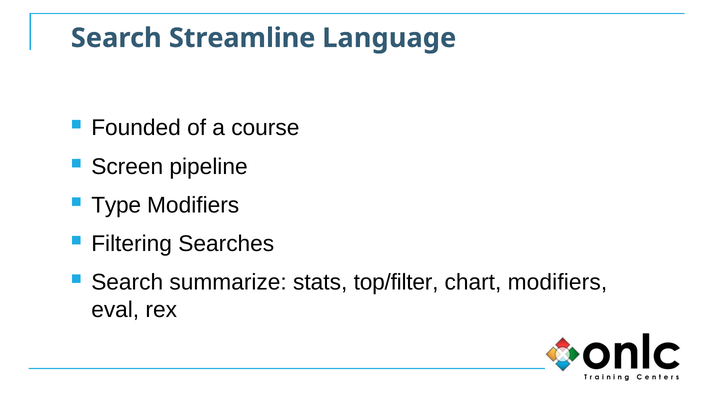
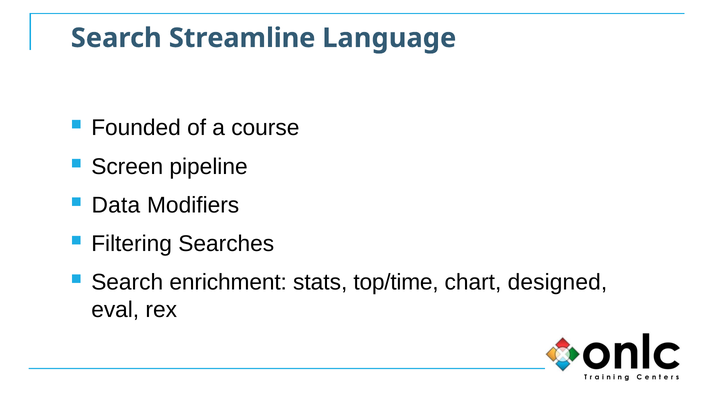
Type: Type -> Data (116, 205)
summarize: summarize -> enrichment (228, 282)
top/filter: top/filter -> top/time (396, 282)
chart modifiers: modifiers -> designed (557, 282)
